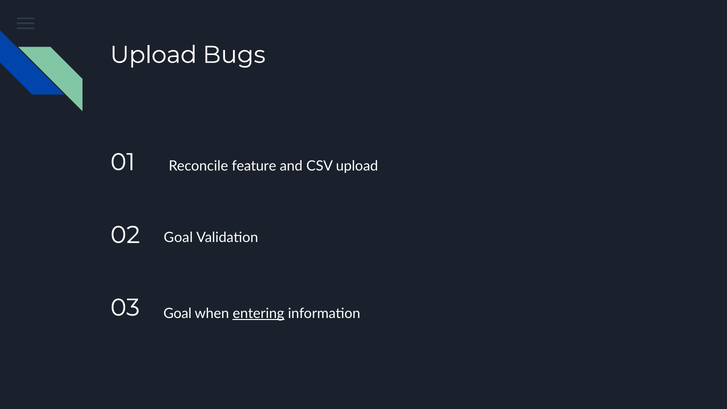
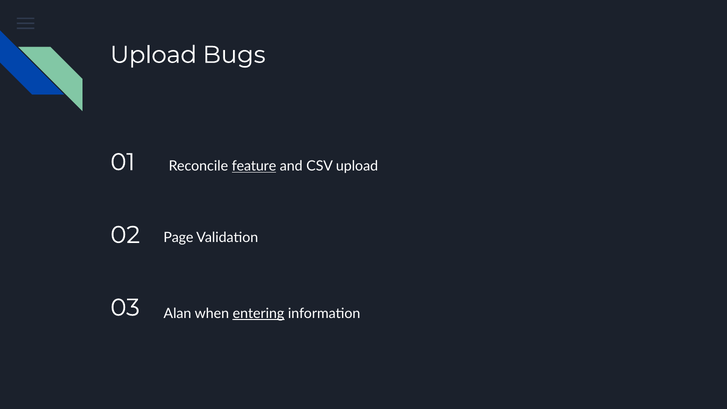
feature underline: none -> present (254, 166)
02 Goal: Goal -> Page (178, 238)
03 Goal: Goal -> Alan (177, 313)
